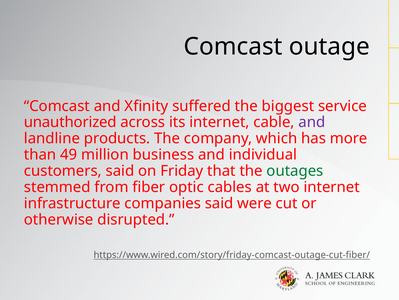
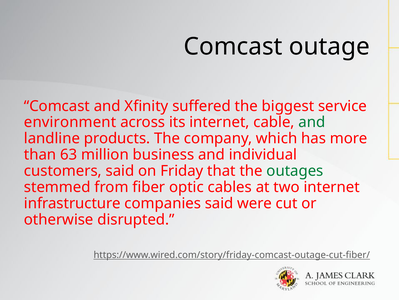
unauthorized: unauthorized -> environment (70, 122)
and colour: purple -> green (312, 122)
49: 49 -> 63 (69, 154)
